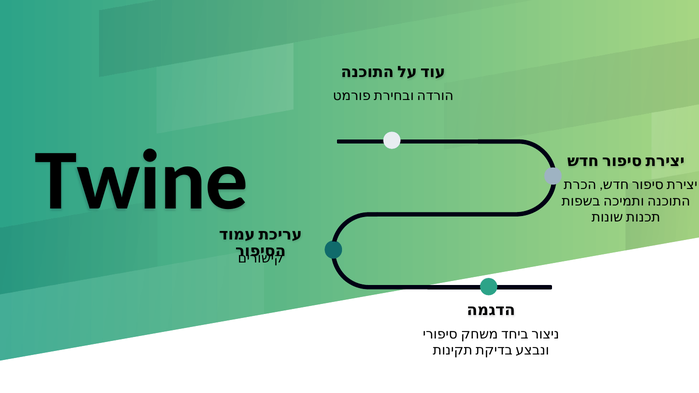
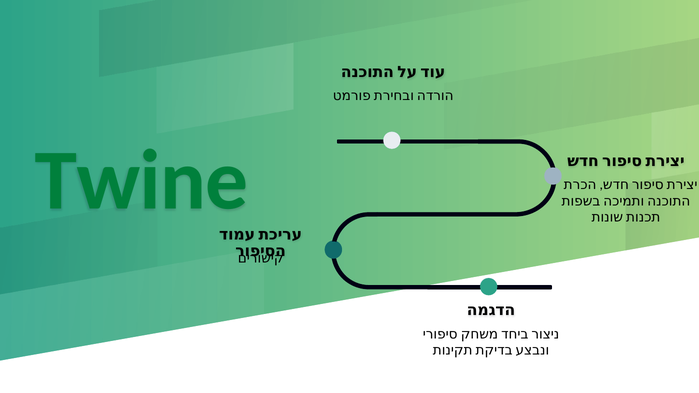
Twine colour: black -> green (142, 181)
